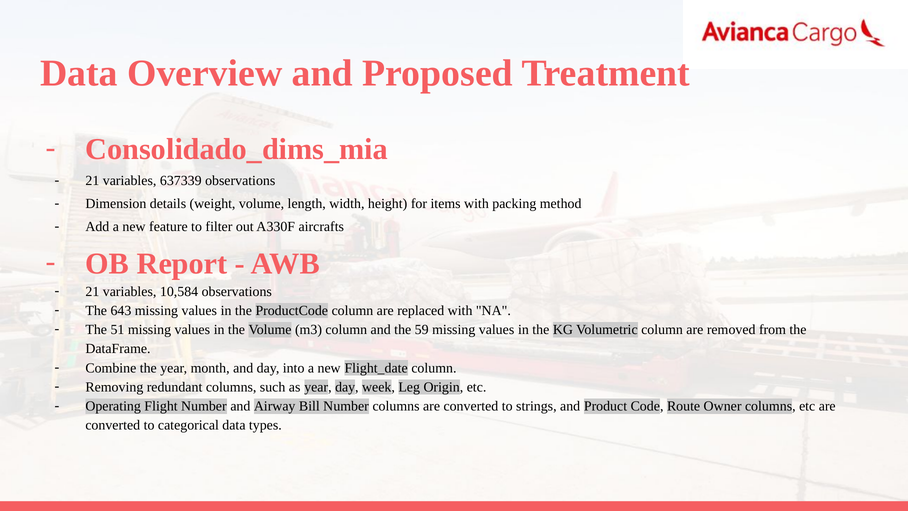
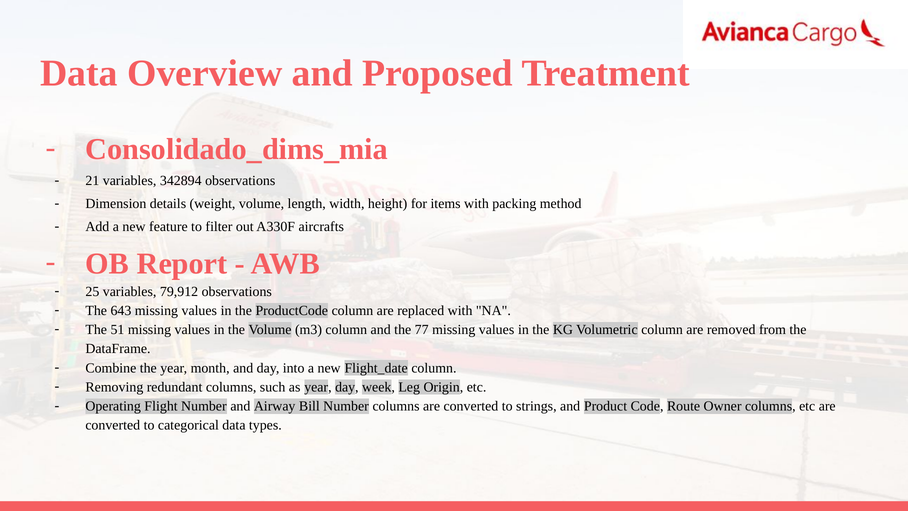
637339: 637339 -> 342894 (181, 181)
21: 21 -> 25 (92, 291)
10,584: 10,584 -> 79,912 (179, 291)
59: 59 -> 77 (422, 330)
